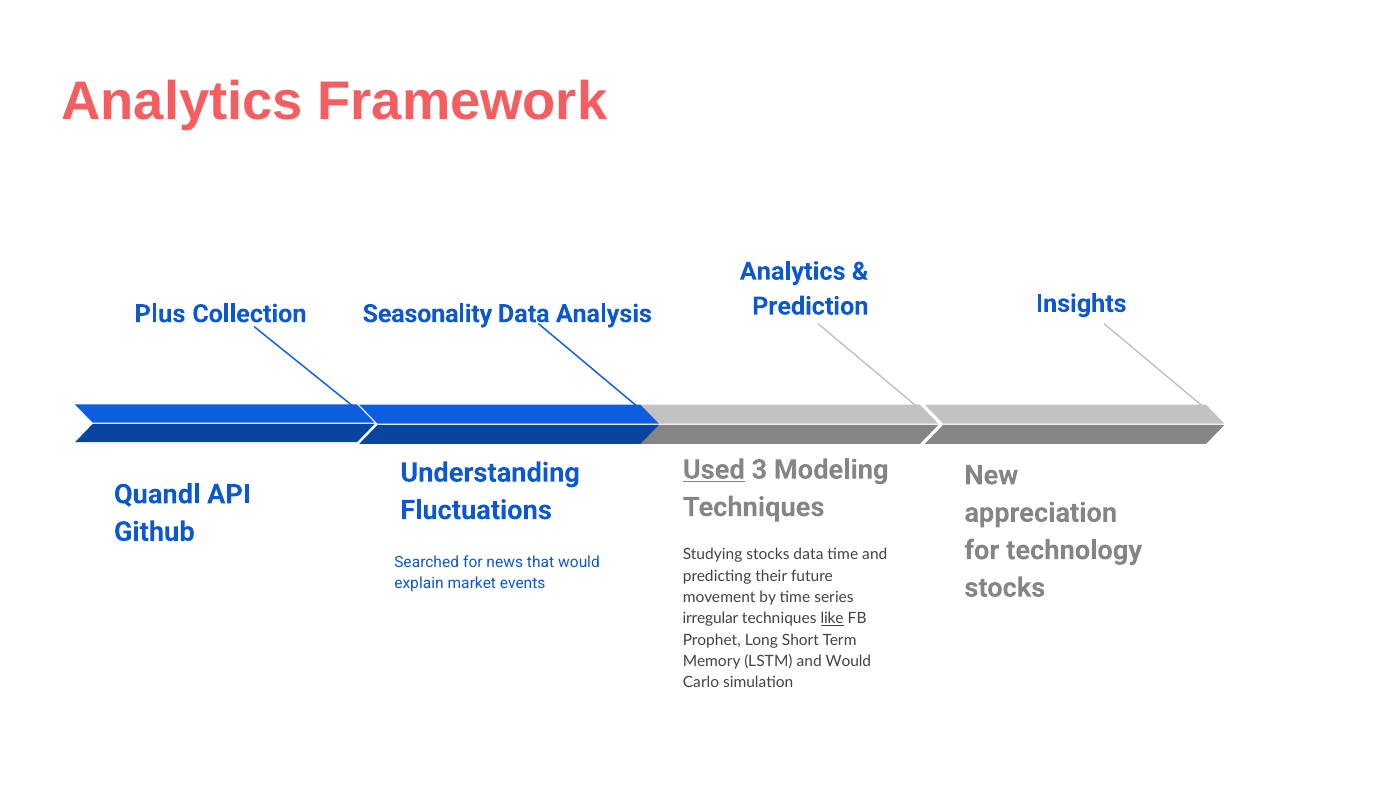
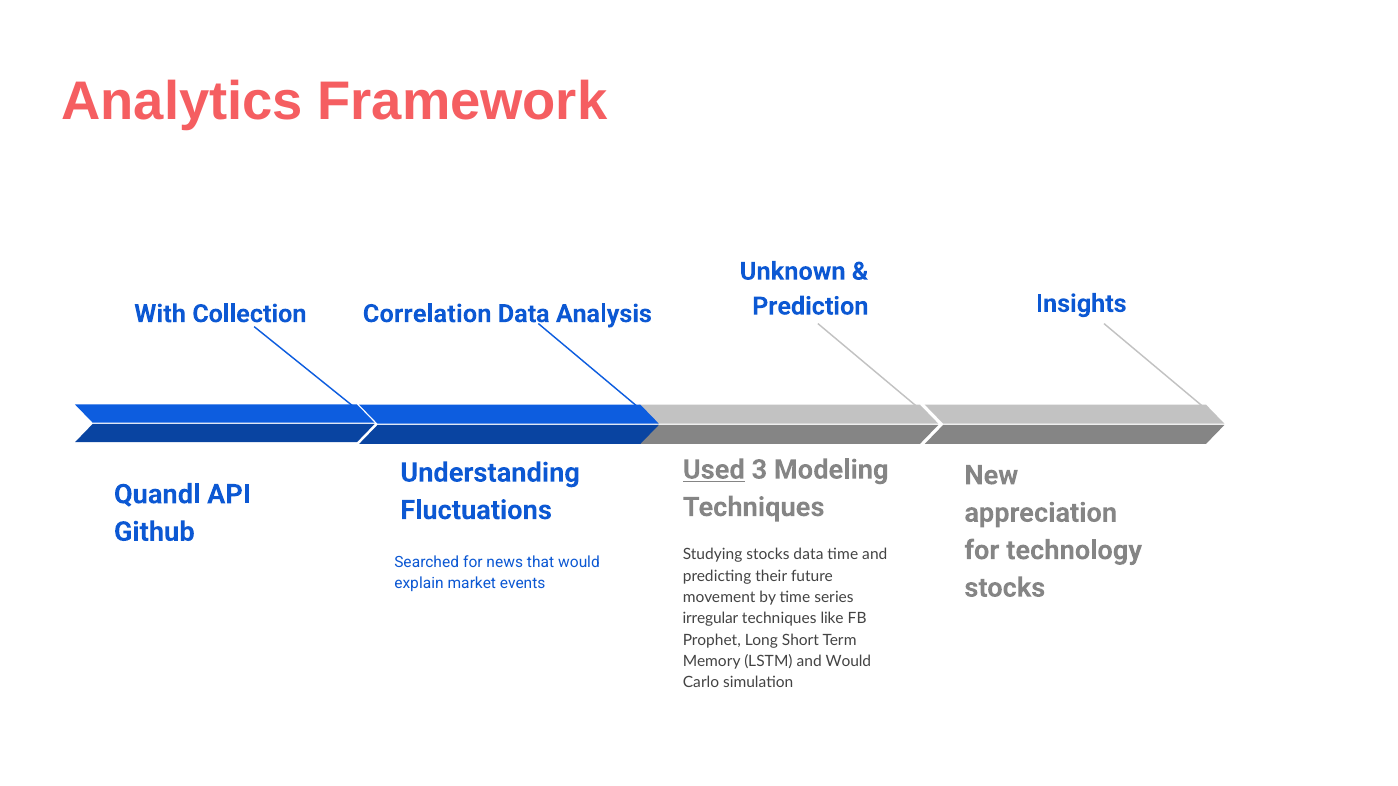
Analytics: Analytics -> Unknown (793, 272)
Plus: Plus -> With (160, 314)
Seasonality: Seasonality -> Correlation (427, 314)
like underline: present -> none (832, 619)
